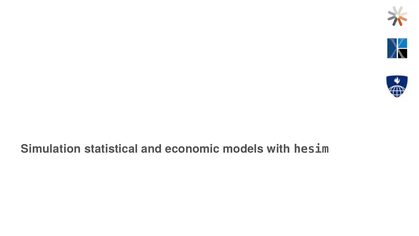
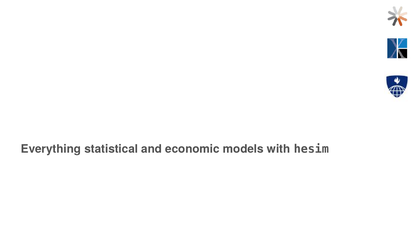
Simulation: Simulation -> Everything (51, 149)
